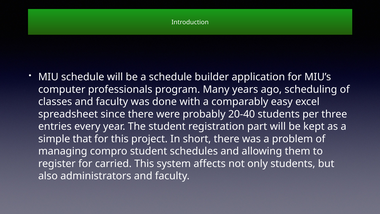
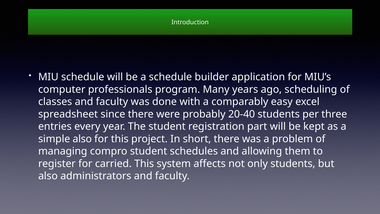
simple that: that -> also (82, 139)
